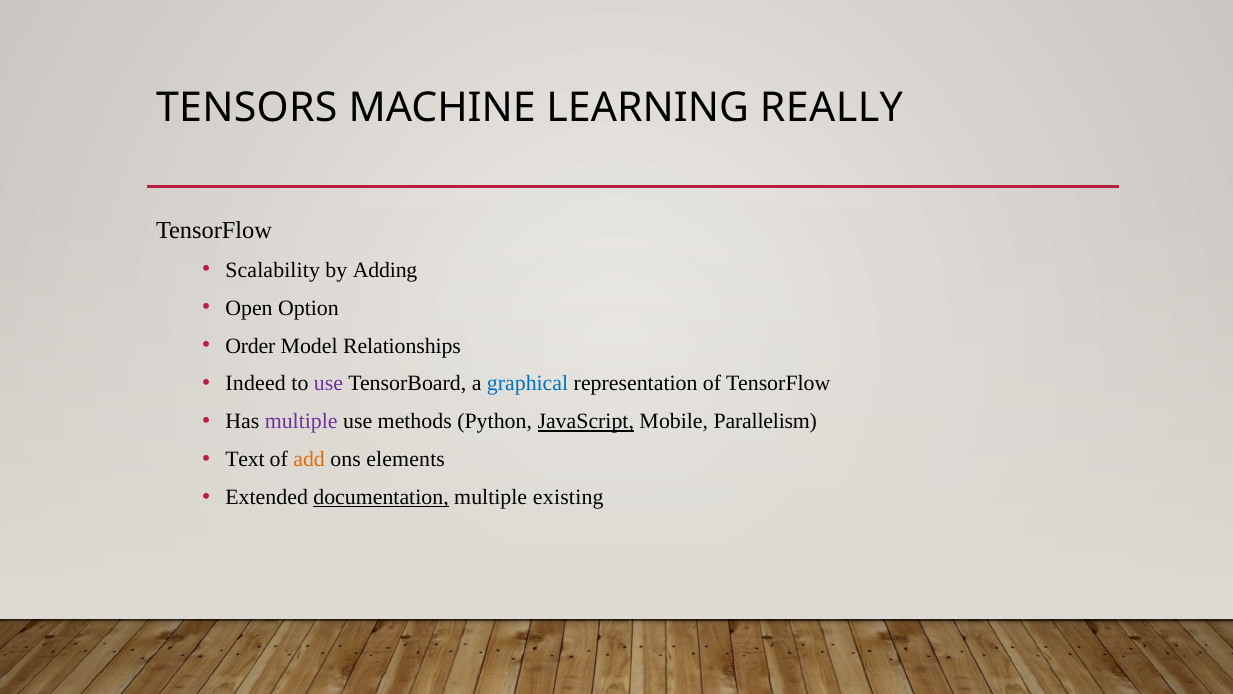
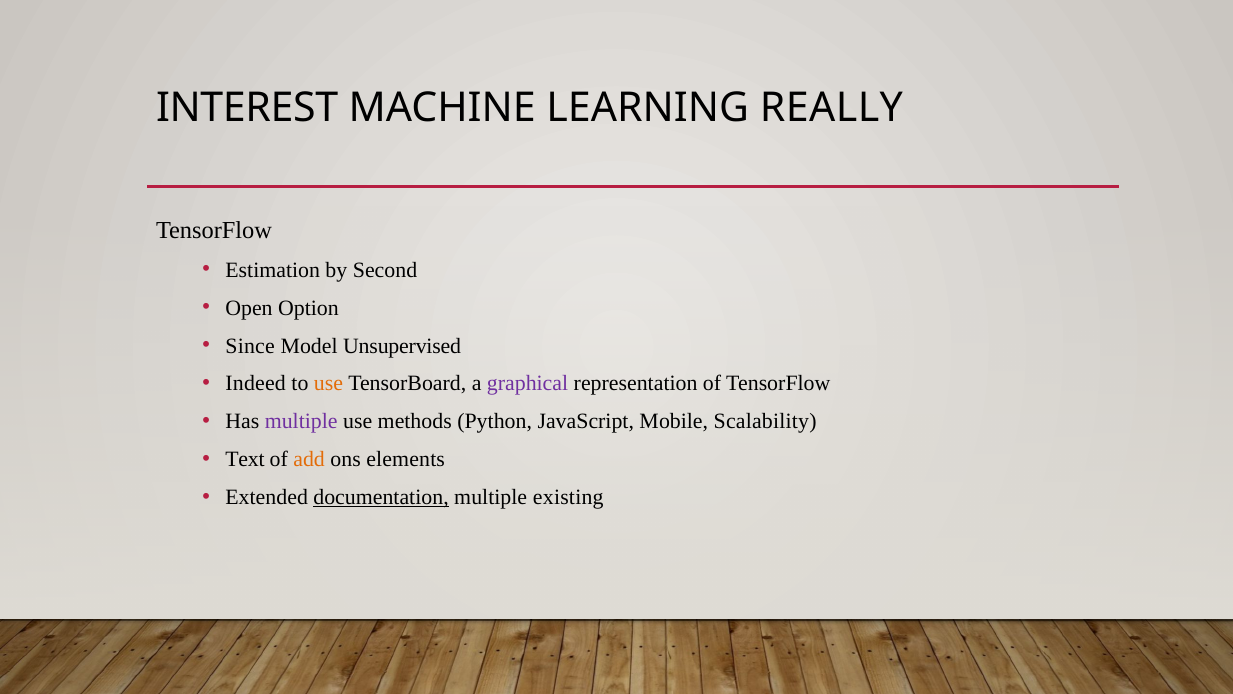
TENSORS: TENSORS -> INTEREST (247, 108)
Scalability: Scalability -> Estimation (273, 270)
Adding: Adding -> Second (385, 270)
Order: Order -> Since (250, 346)
Relationships: Relationships -> Unsupervised (402, 346)
use colour: purple -> orange (329, 383)
graphical colour: blue -> purple (528, 383)
JavaScript underline: present -> none (586, 421)
Parallelism: Parallelism -> Scalability (765, 421)
